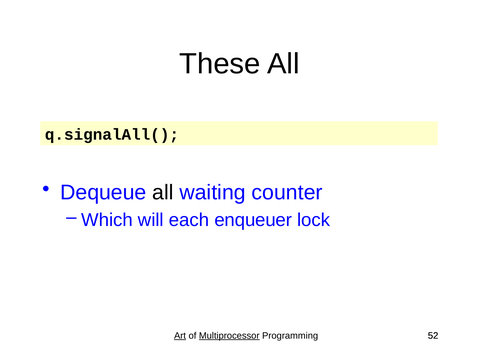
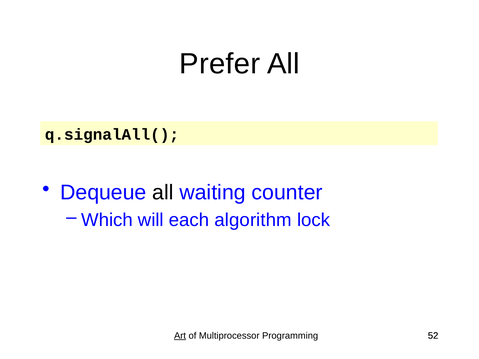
These: These -> Prefer (220, 64)
enqueuer: enqueuer -> algorithm (253, 220)
Multiprocessor underline: present -> none (229, 336)
